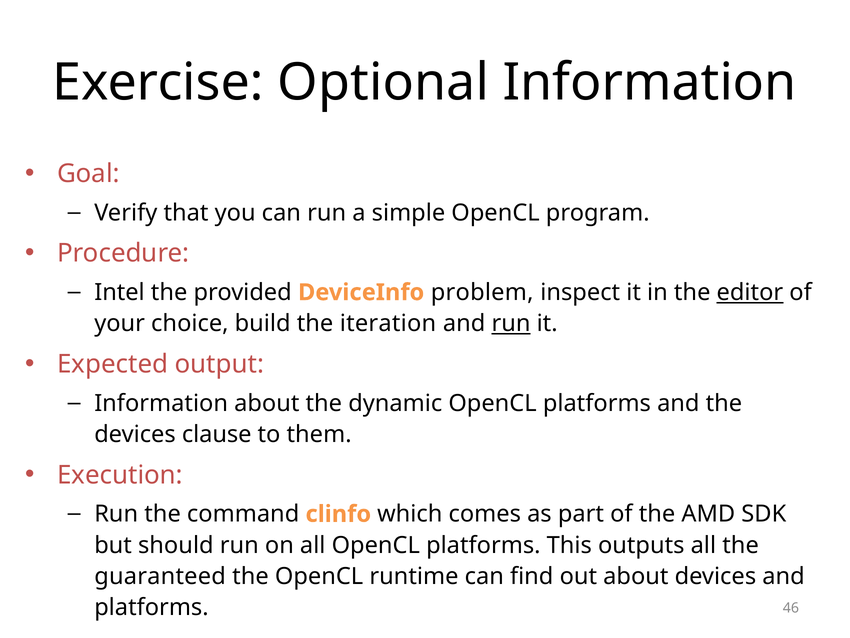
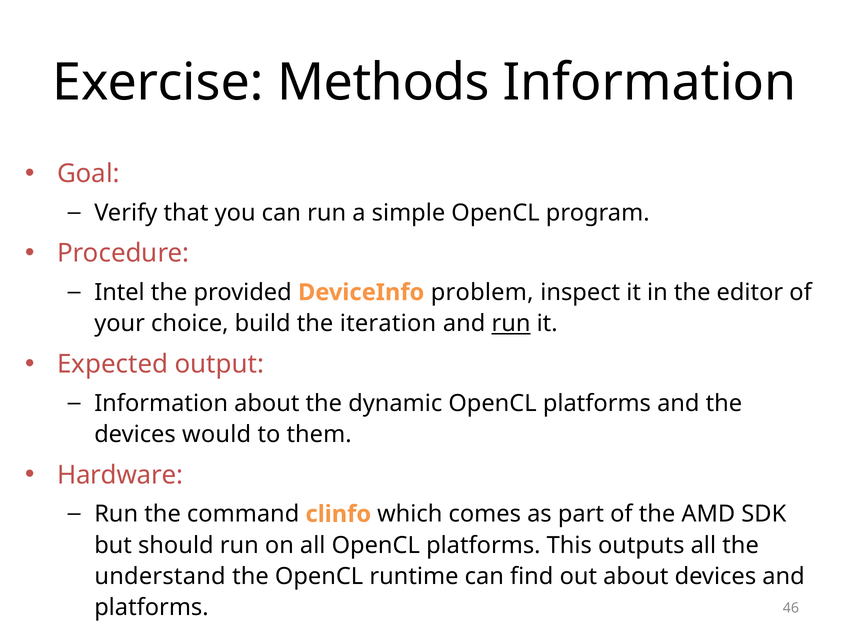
Optional: Optional -> Methods (384, 82)
editor underline: present -> none (750, 292)
clause: clause -> would (217, 434)
Execution: Execution -> Hardware (120, 475)
guaranteed: guaranteed -> understand (160, 576)
